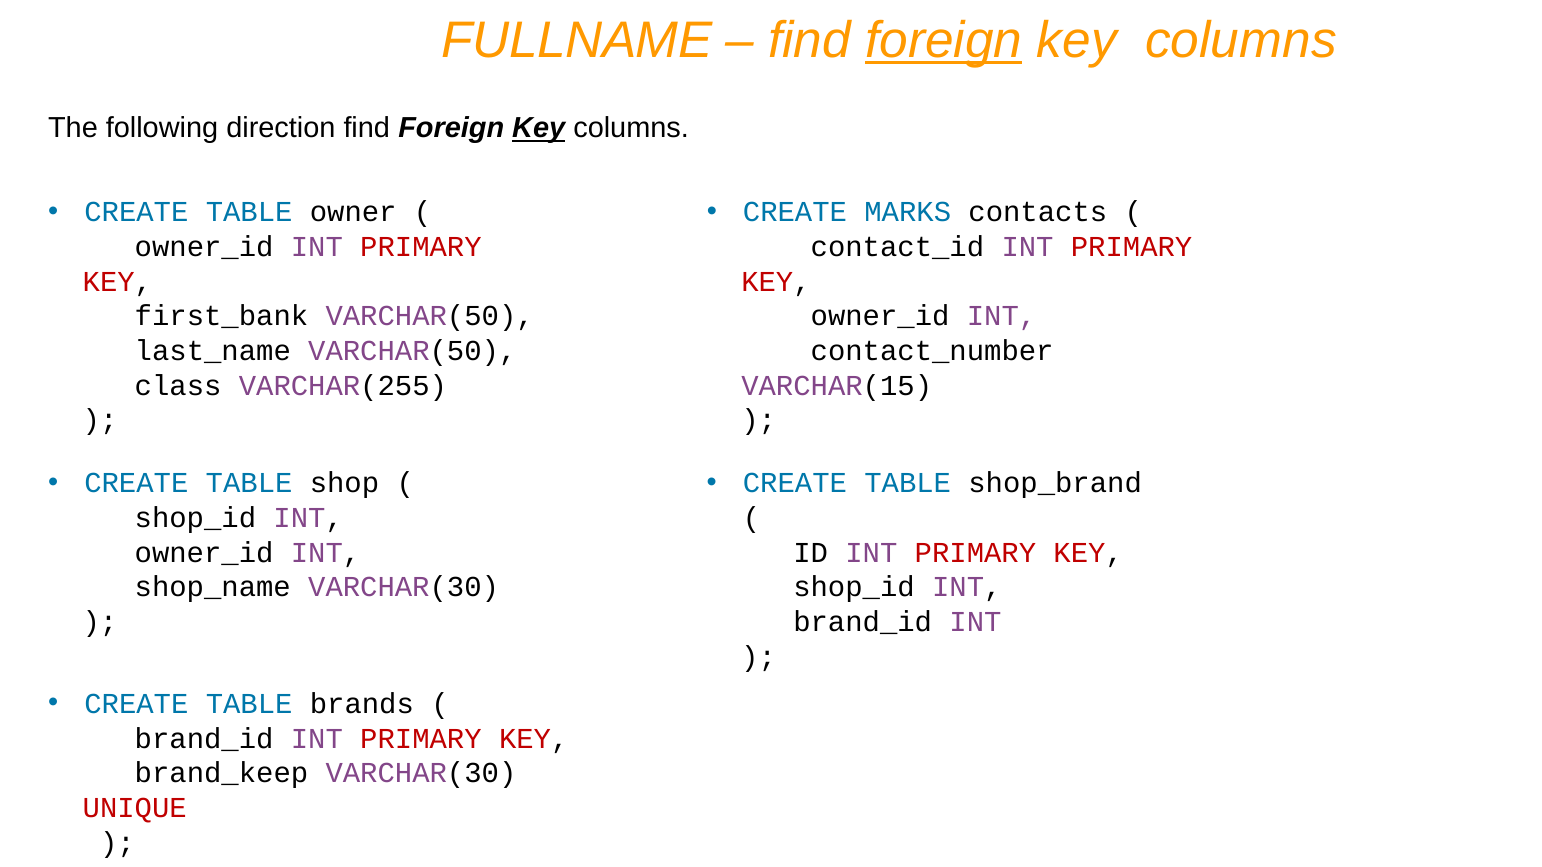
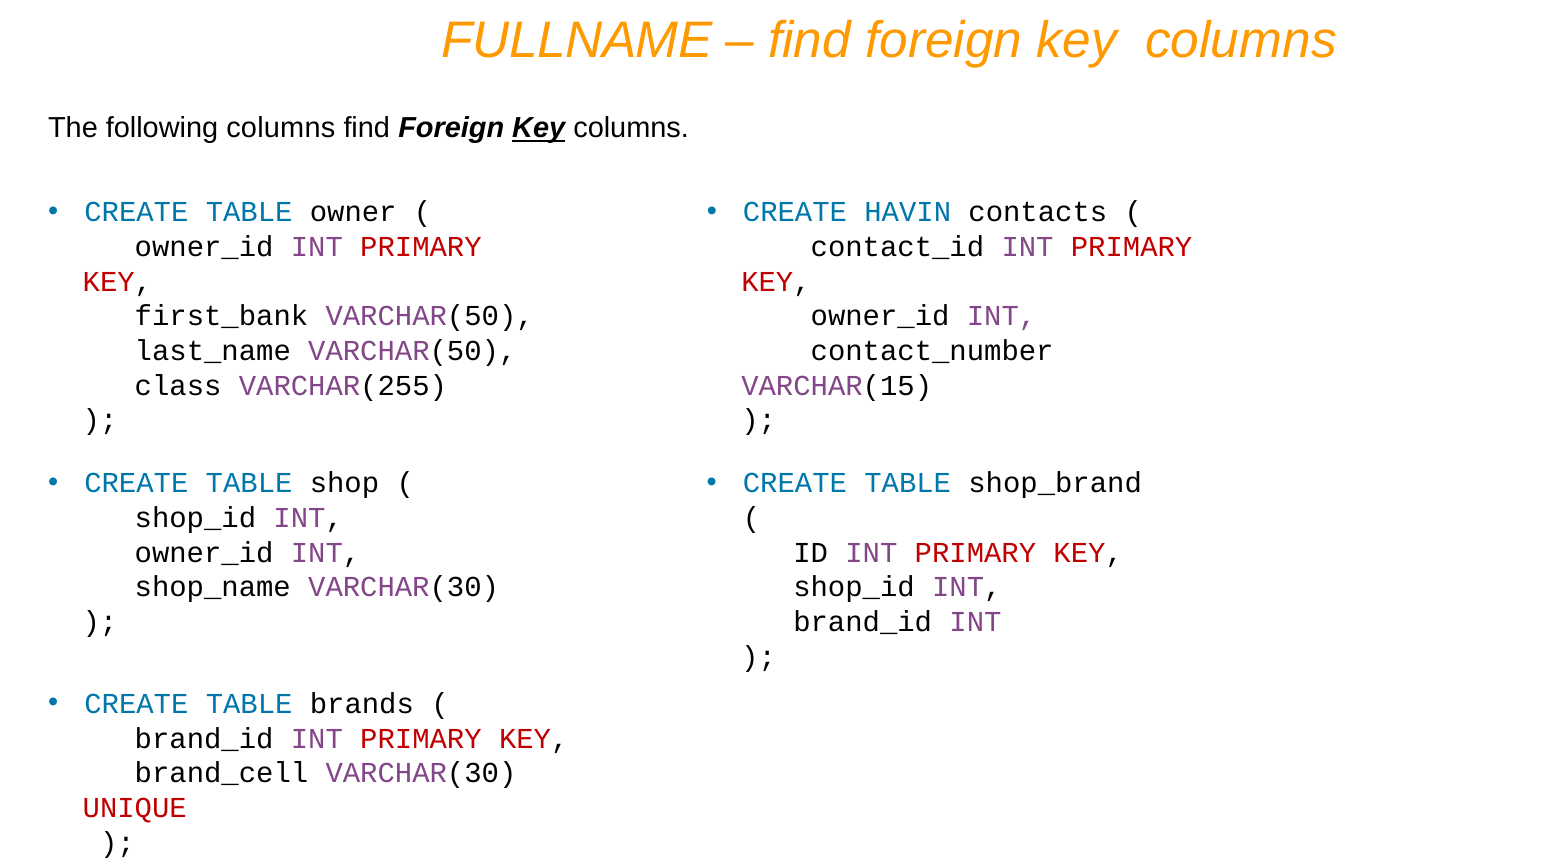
foreign underline: present -> none (944, 40)
following direction: direction -> columns (281, 128)
MARKS: MARKS -> HAVIN (908, 212)
brand_keep: brand_keep -> brand_cell (221, 774)
